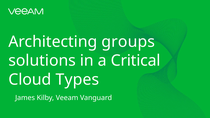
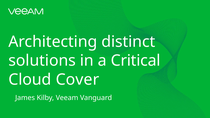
groups: groups -> distinct (128, 42)
Types: Types -> Cover (77, 80)
